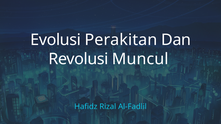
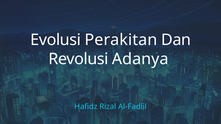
Muncul: Muncul -> Adanya (140, 59)
